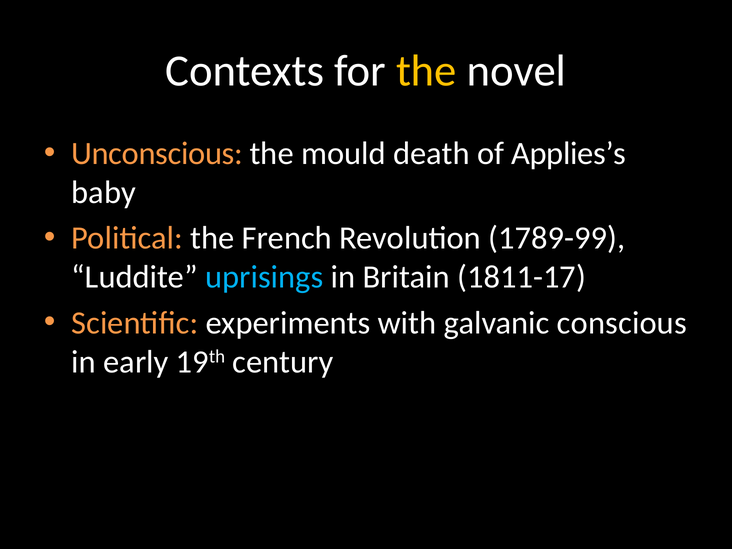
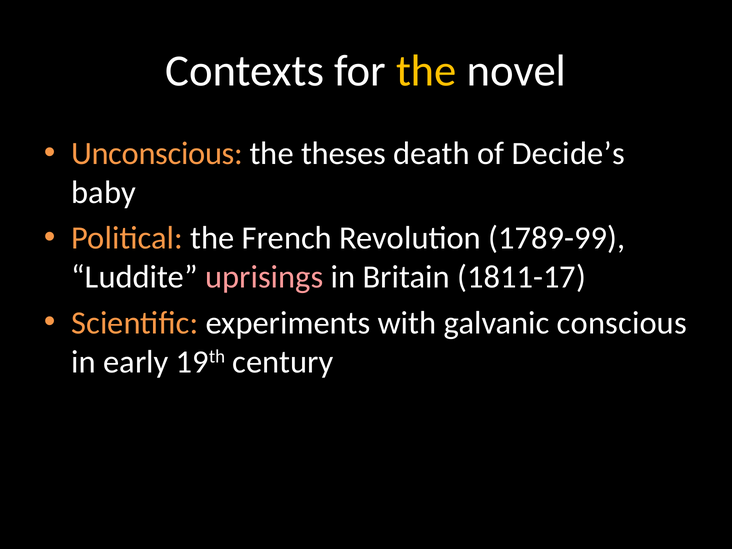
mould: mould -> theses (344, 154)
Applies’s: Applies’s -> Decide’s (568, 154)
uprisings colour: light blue -> pink (264, 277)
